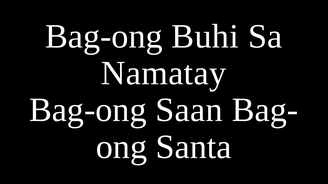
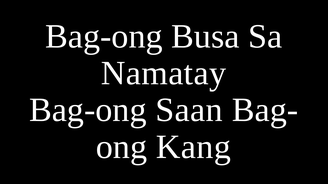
Buhi: Buhi -> Busa (205, 37)
Santa: Santa -> Kang (193, 147)
